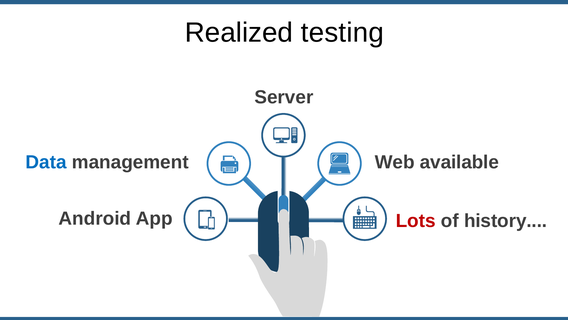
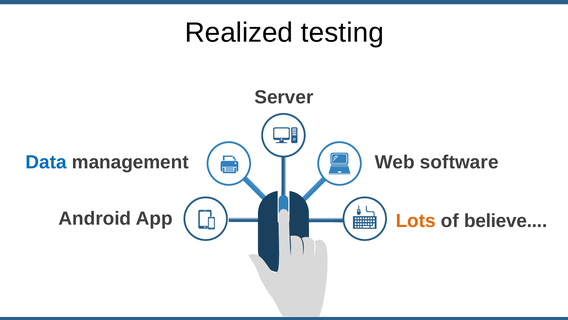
available: available -> software (459, 162)
Lots colour: red -> orange (416, 221)
history: history -> believe (506, 221)
